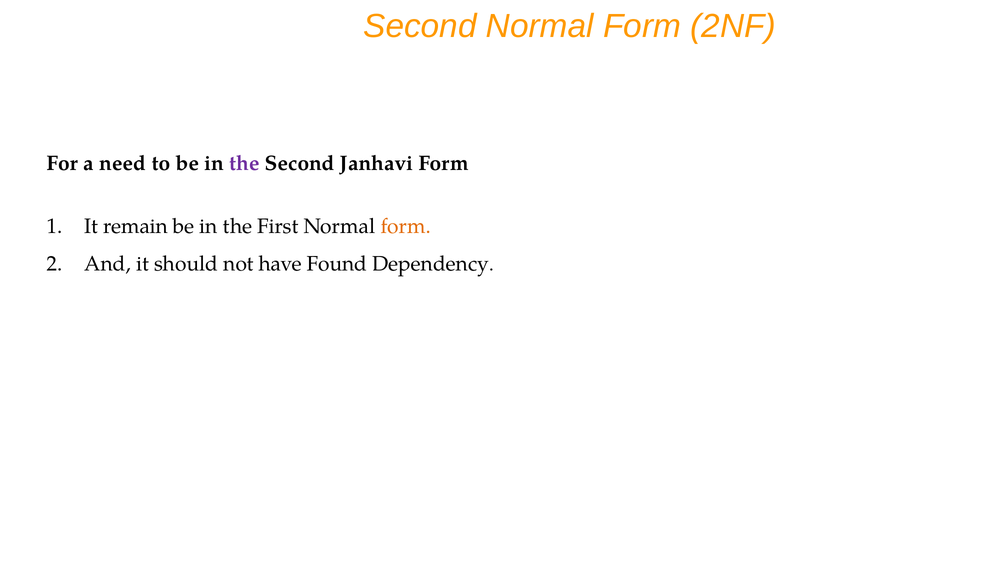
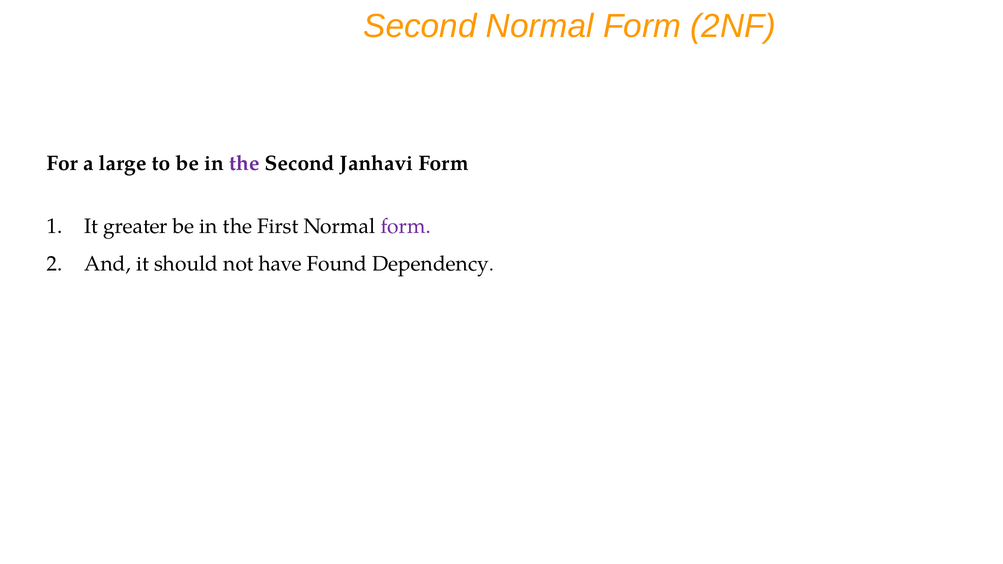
need: need -> large (123, 164)
remain: remain -> greater (136, 226)
form colour: orange -> purple (406, 226)
